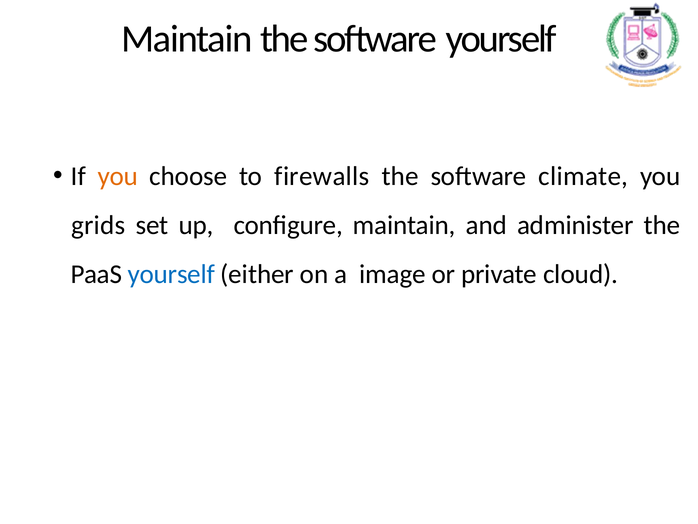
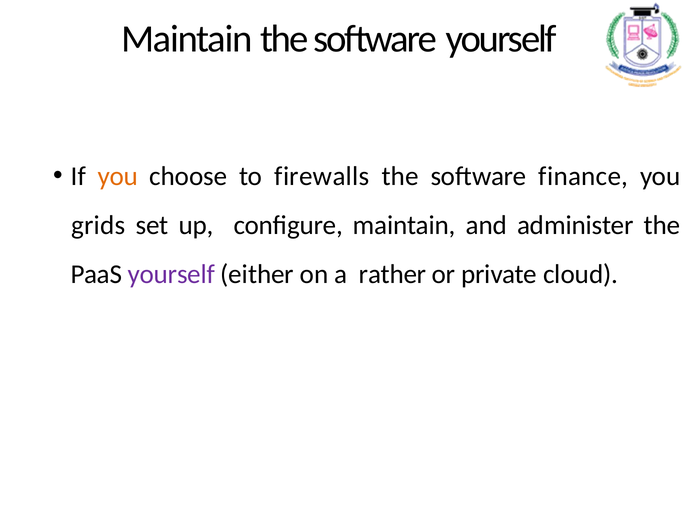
climate: climate -> finance (583, 176)
yourself colour: blue -> purple (171, 274)
image: image -> rather (393, 274)
